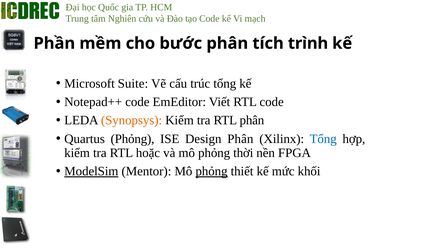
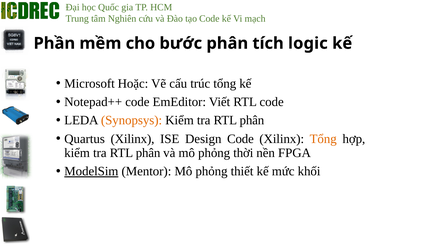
trình: trình -> logic (308, 43)
Suite: Suite -> Hoặc (133, 83)
Quartus Phỏng: Phỏng -> Xilinx (133, 139)
Design Phân: Phân -> Code (240, 139)
Tổng colour: blue -> orange (323, 139)
hoặc: hoặc -> phân (148, 152)
phỏng underline: present -> none (212, 171)
